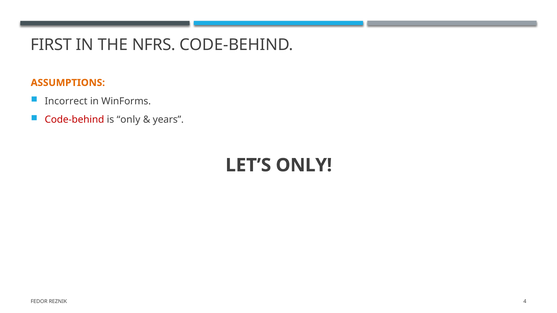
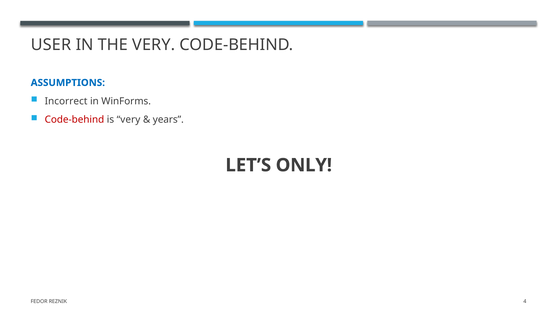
FIRST: FIRST -> USER (51, 45)
THE NFRS: NFRS -> VERY (154, 45)
ASSUMPTIONS colour: orange -> blue (68, 83)
is only: only -> very (128, 120)
